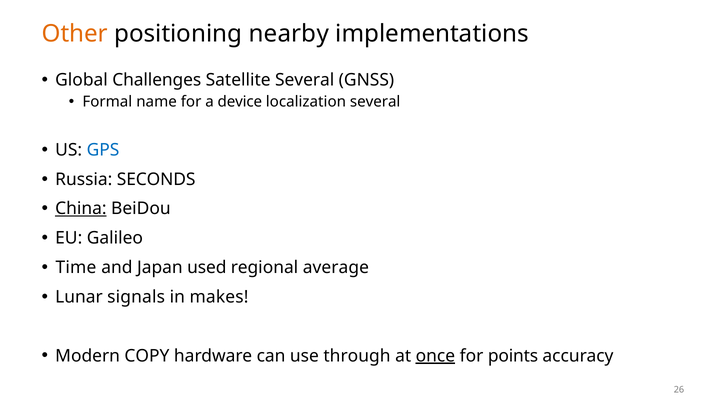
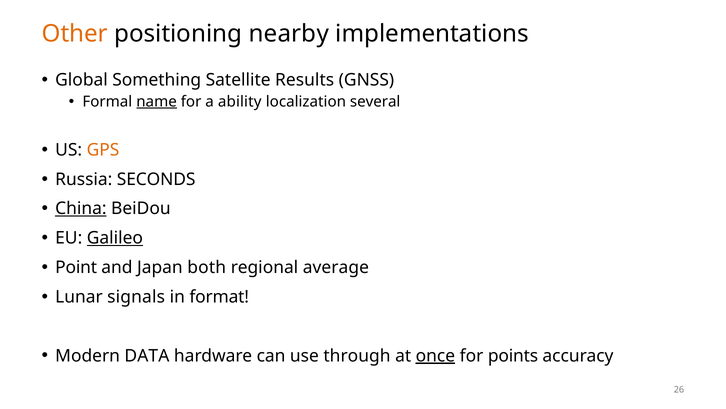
Challenges: Challenges -> Something (157, 80)
Satellite Several: Several -> Results (305, 80)
name underline: none -> present (157, 101)
device: device -> ability (240, 101)
GPS colour: blue -> orange (103, 150)
Galileo underline: none -> present (115, 238)
Time: Time -> Point (76, 267)
used: used -> both (207, 267)
makes: makes -> format (219, 297)
COPY: COPY -> DATA (147, 355)
